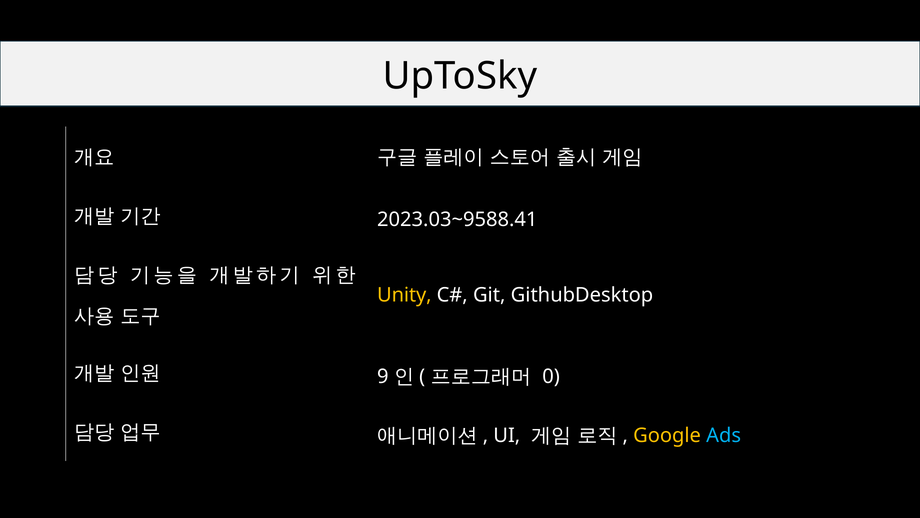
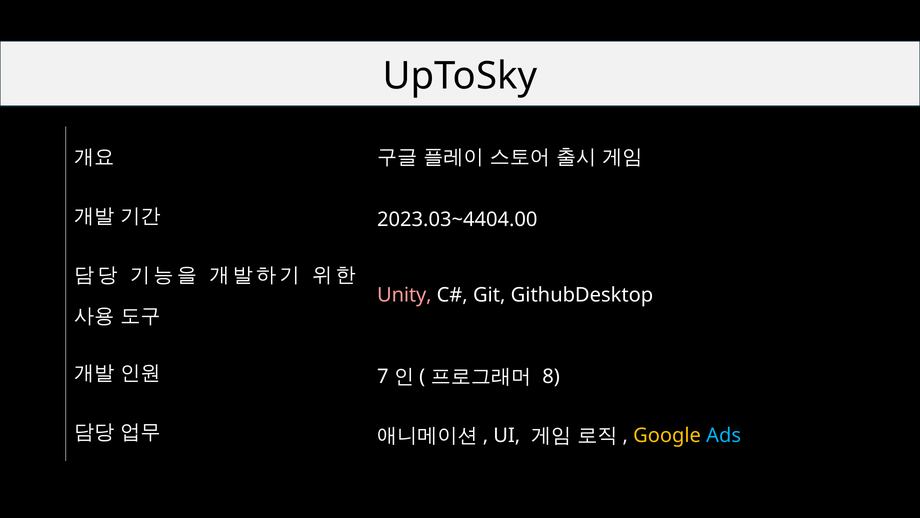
2023.03~9588.41: 2023.03~9588.41 -> 2023.03~4404.00 (457, 219)
Unity colour: yellow -> pink (404, 295)
9: 9 -> 7 (383, 376)
0: 0 -> 8 (551, 376)
